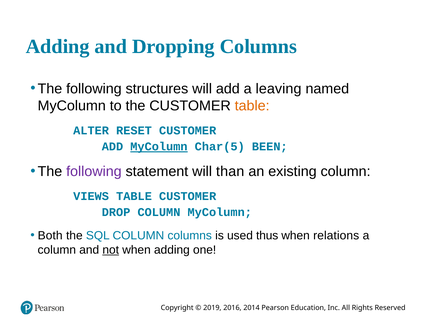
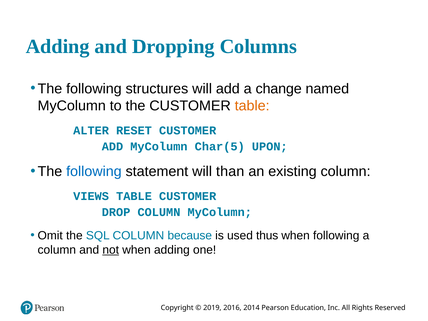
leaving: leaving -> change (279, 89)
MyColumn underline: present -> none (159, 147)
BEEN: BEEN -> UPON (270, 147)
following colour: purple -> blue (94, 171)
Both: Both -> Omit (50, 236)
COLUMN columns: columns -> because (190, 236)
when relations: relations -> following (336, 236)
